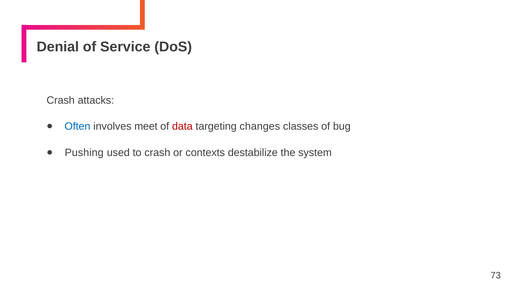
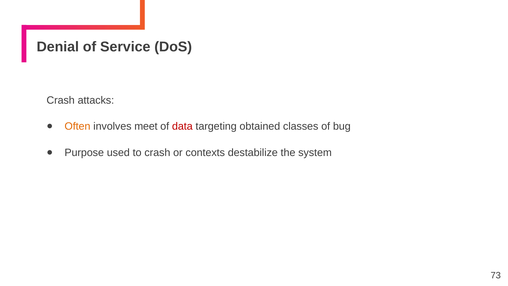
Often colour: blue -> orange (77, 126)
changes: changes -> obtained (260, 126)
Pushing: Pushing -> Purpose (84, 152)
